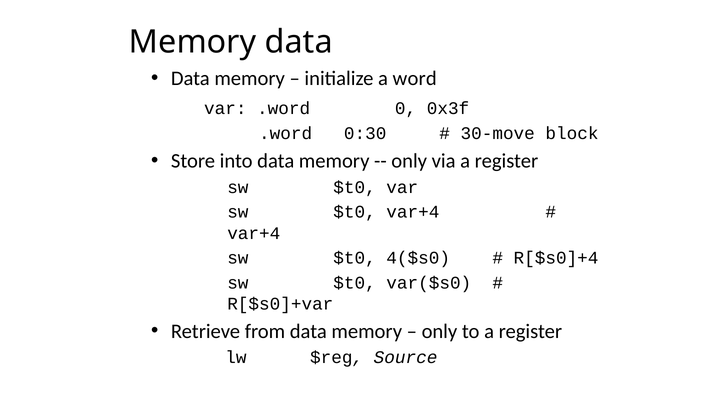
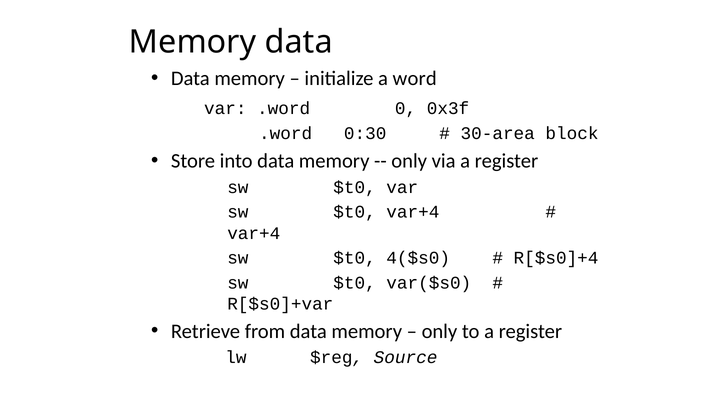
30-move: 30-move -> 30-area (498, 133)
